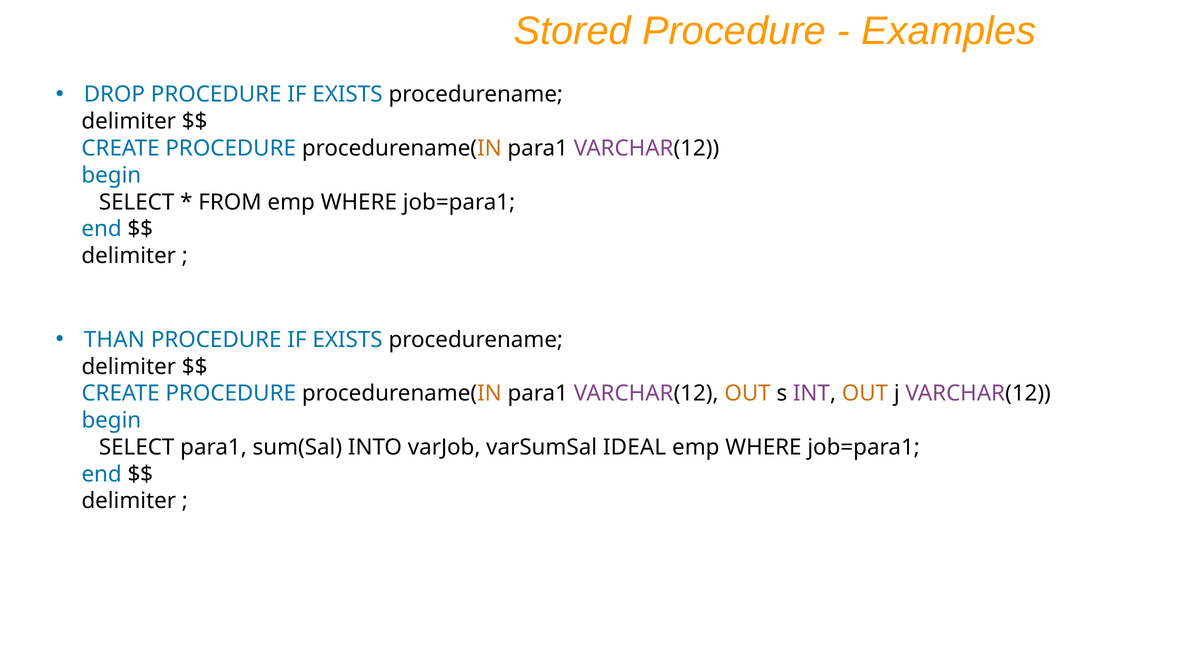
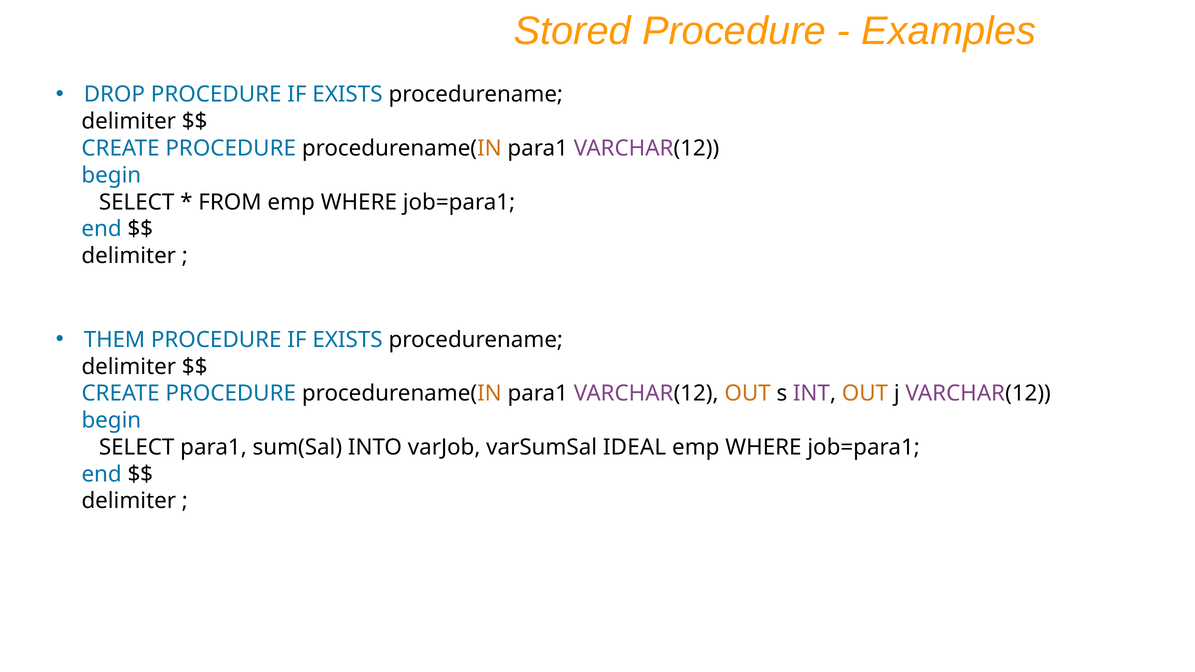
THAN: THAN -> THEM (115, 340)
